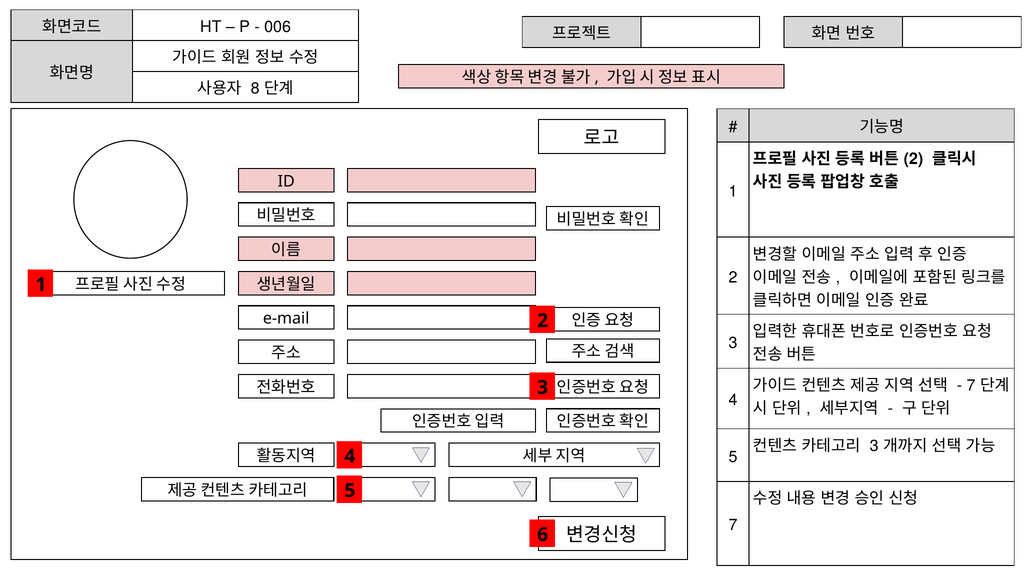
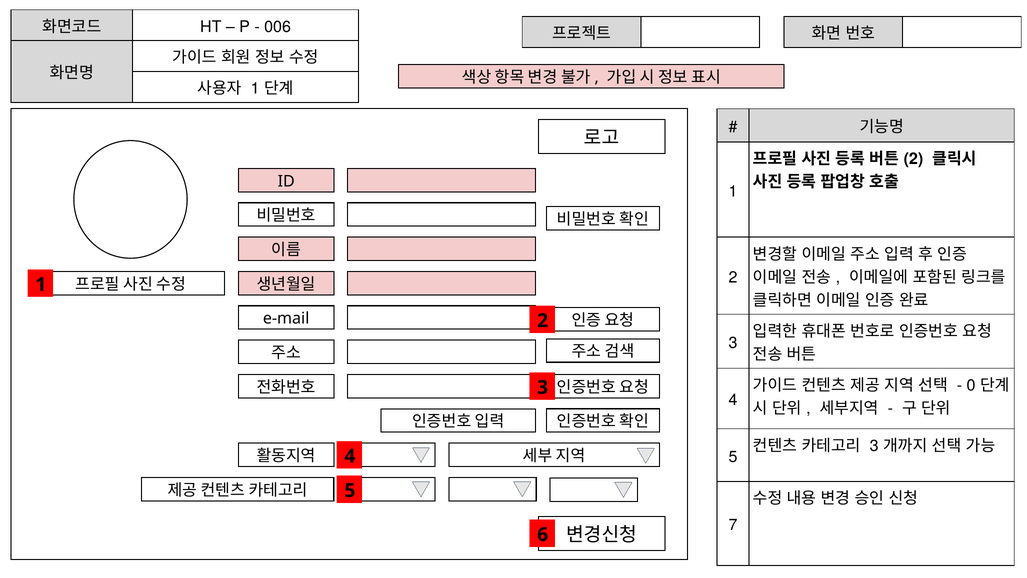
8: 8 -> 1 (255, 89)
7: 7 -> 0 (971, 385)
